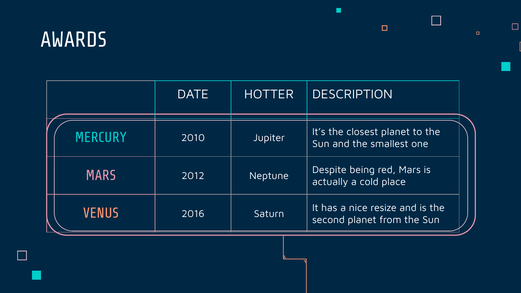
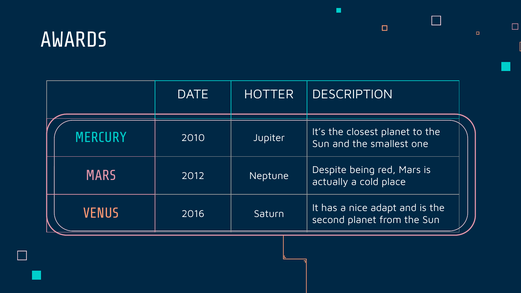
resize: resize -> adapt (384, 208)
